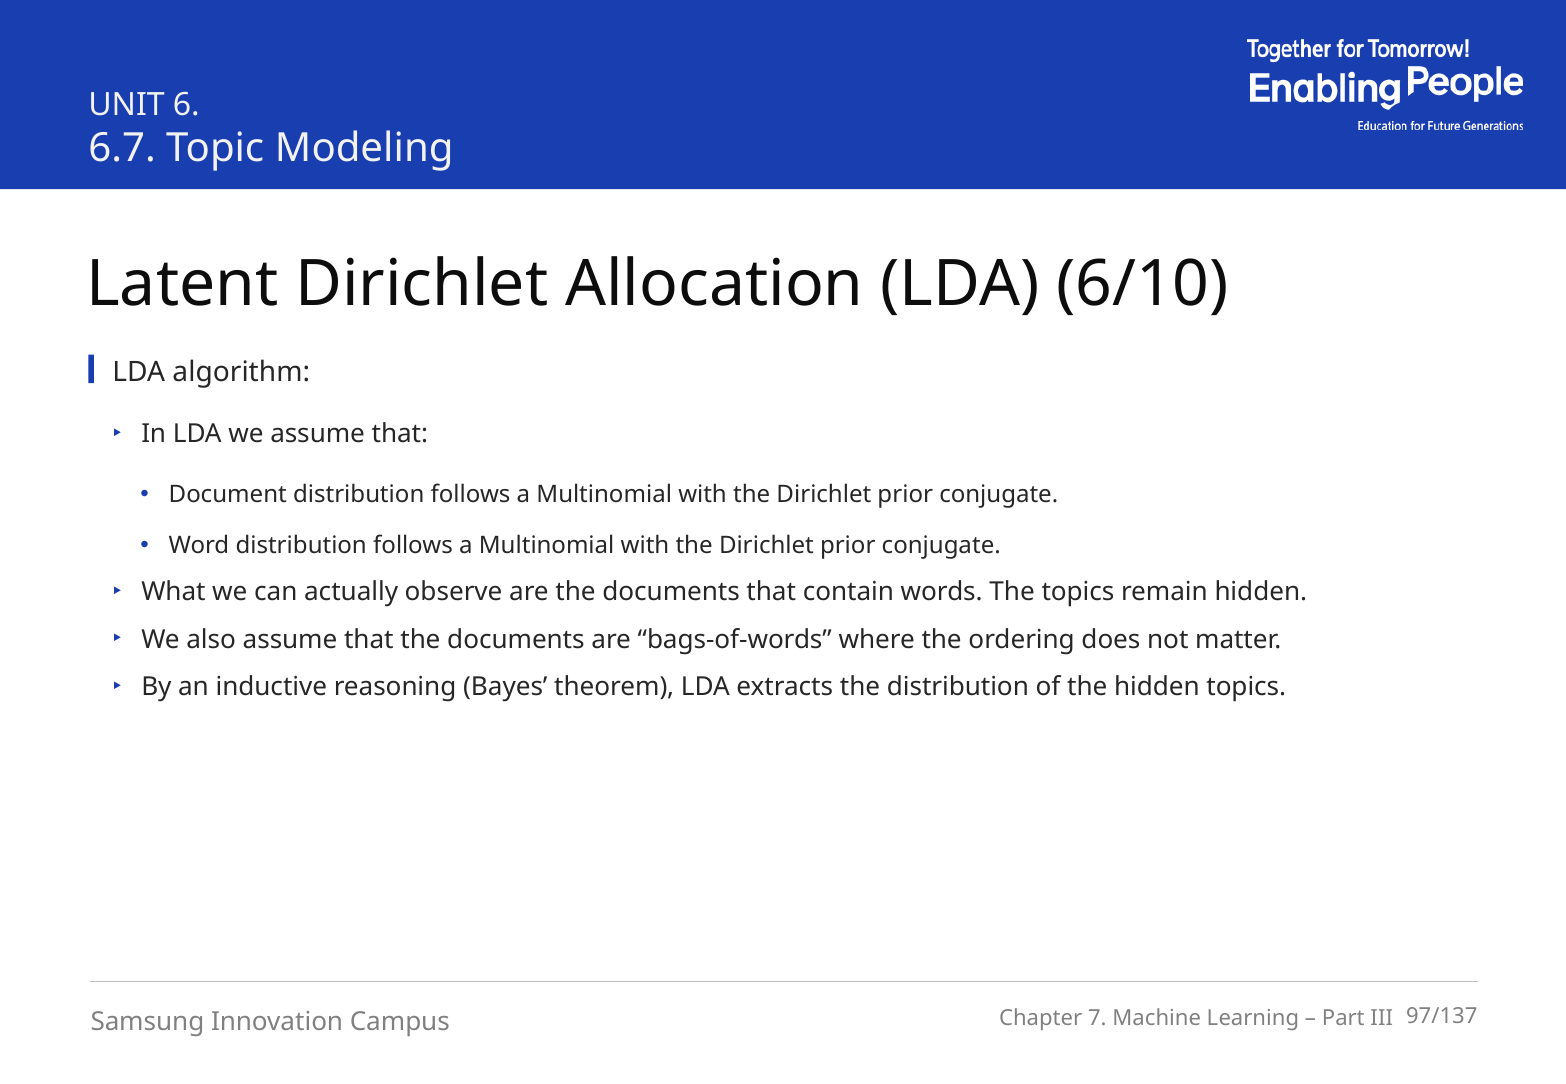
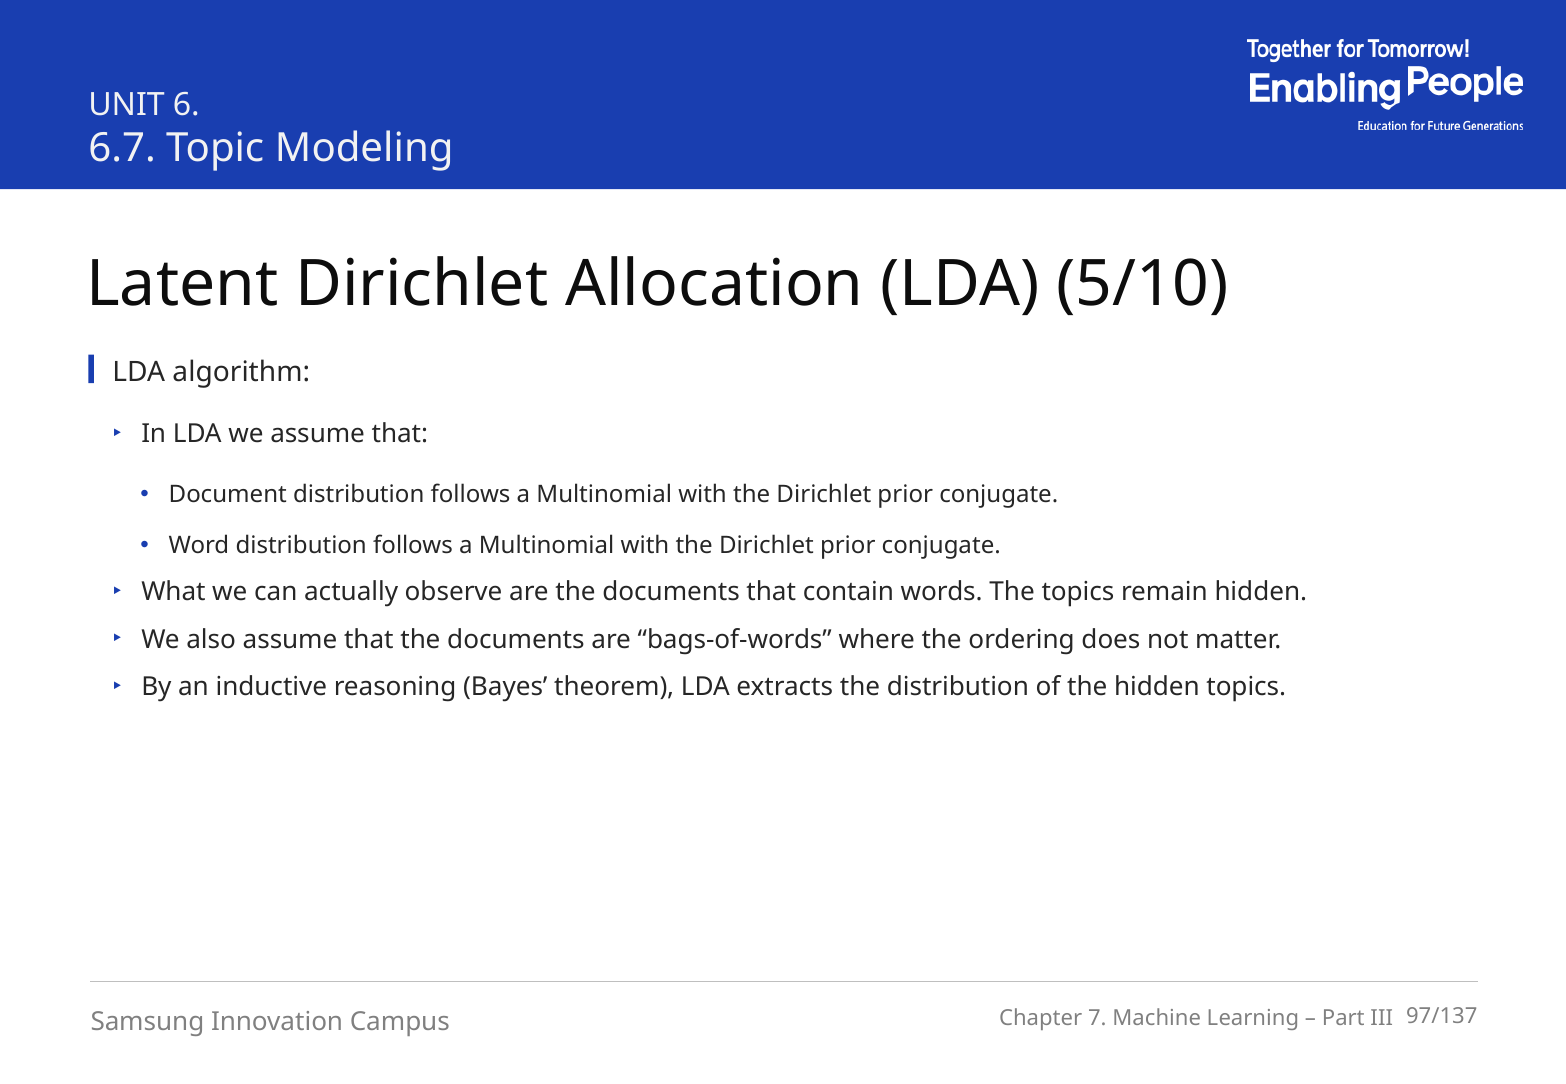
6/10: 6/10 -> 5/10 (1143, 285)
